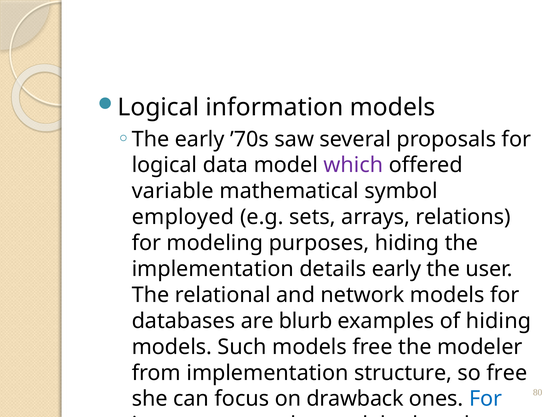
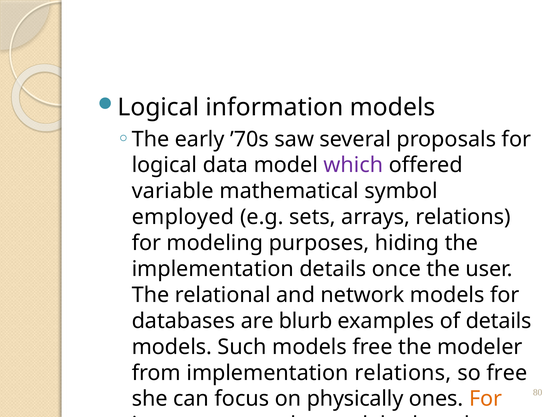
details early: early -> once (396, 269)
of hiding: hiding -> details (499, 321)
implementation structure: structure -> relations (403, 373)
on drawback: drawback -> physically (355, 399)
For colour: blue -> orange (486, 399)
